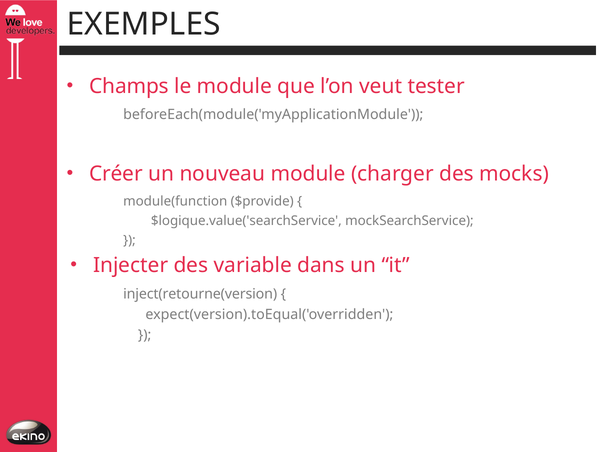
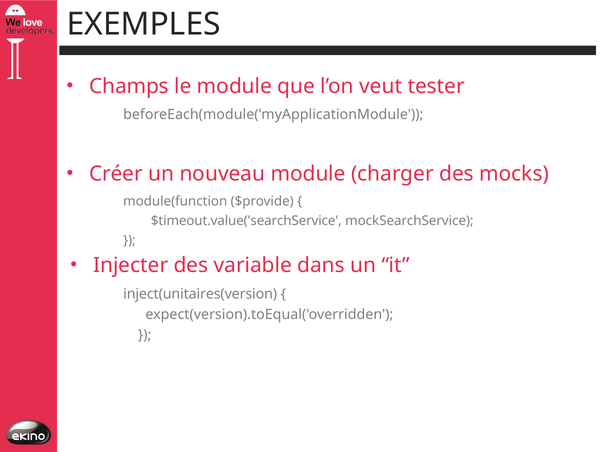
$logique.value('searchService: $logique.value('searchService -> $timeout.value('searchService (246, 221)
inject(retourne(version: inject(retourne(version -> inject(unitaires(version (200, 294)
